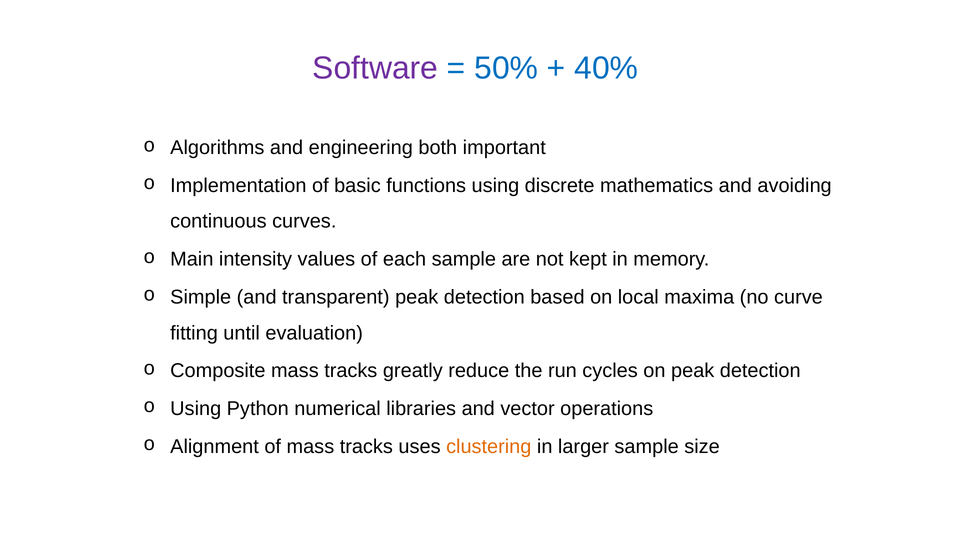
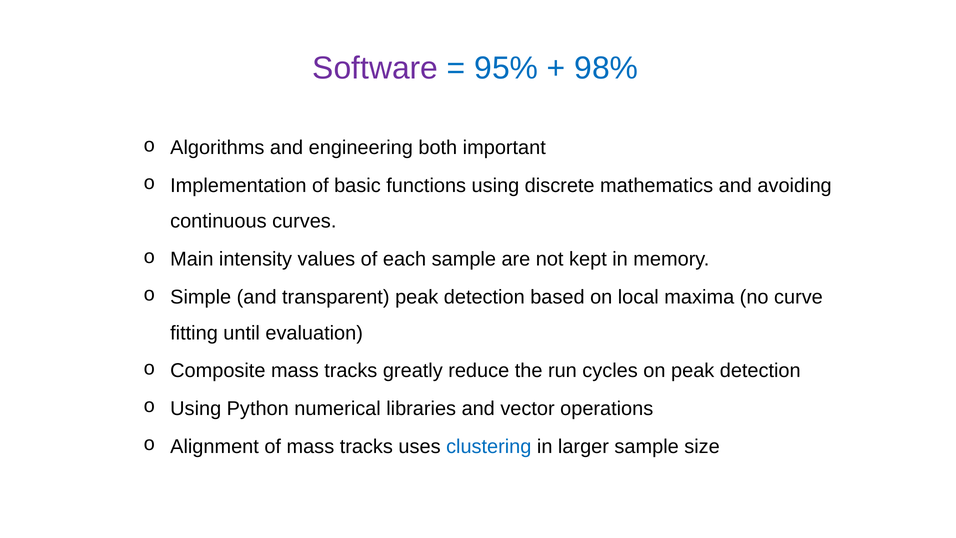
50%: 50% -> 95% (506, 68)
40%: 40% -> 98% (606, 68)
clustering colour: orange -> blue (489, 446)
